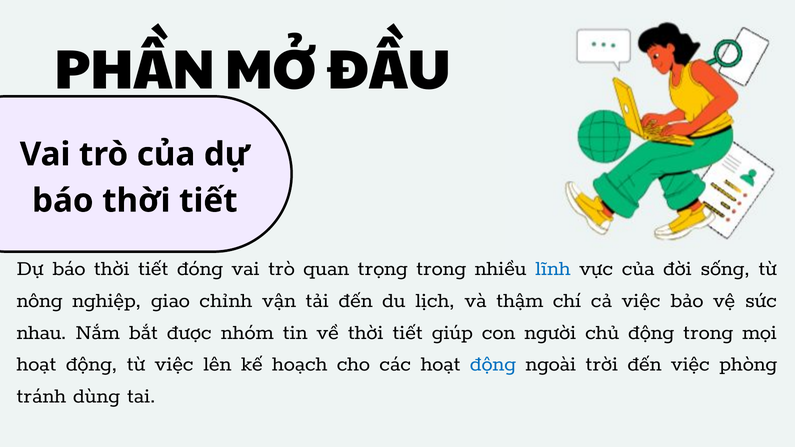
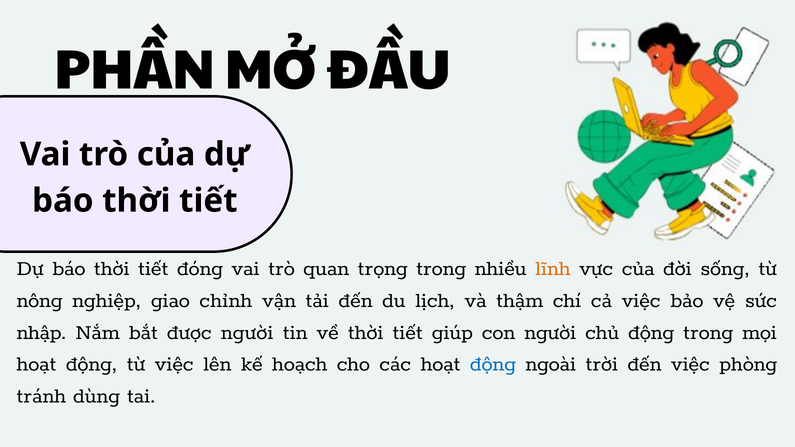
lĩnh colour: blue -> orange (553, 268)
nhau: nhau -> nhập (42, 332)
được nhóm: nhóm -> người (247, 332)
